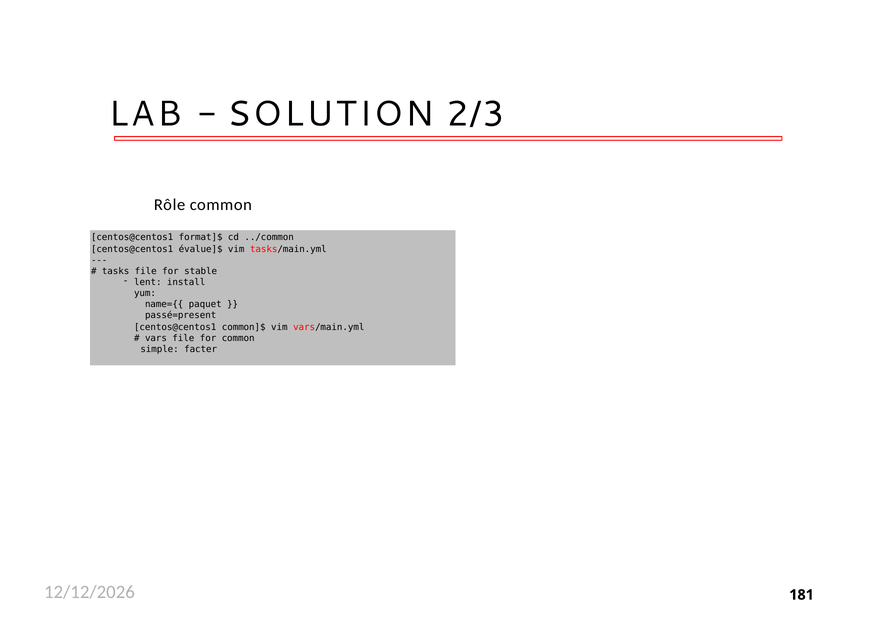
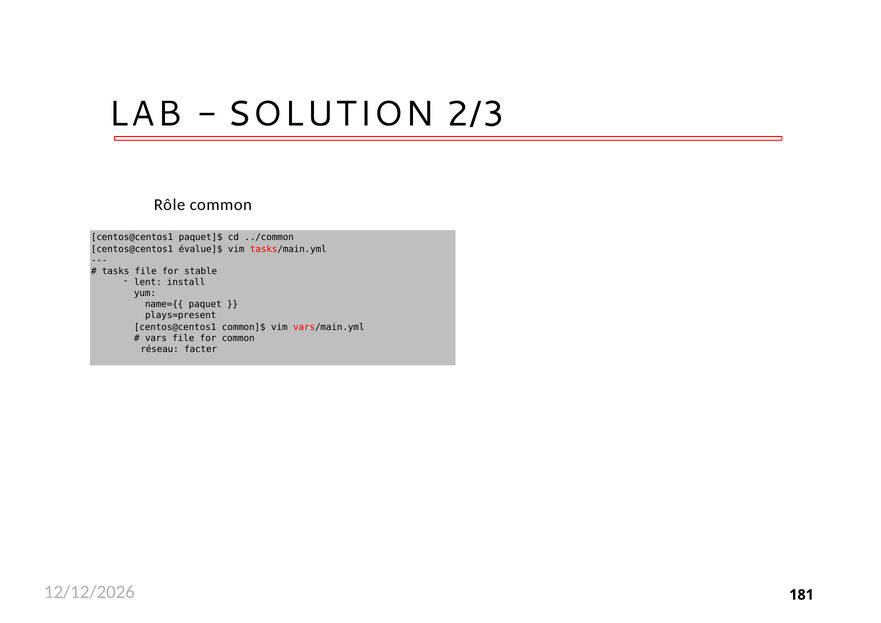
format]$: format]$ -> paquet]$ (201, 237)
passé=present: passé=present -> plays=present (181, 315)
simple: simple -> réseau (160, 349)
